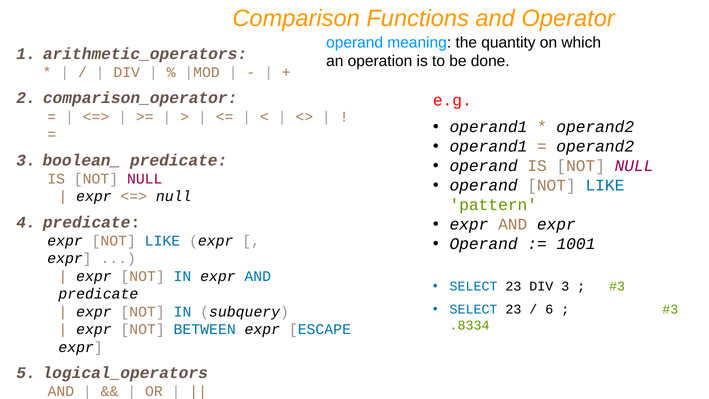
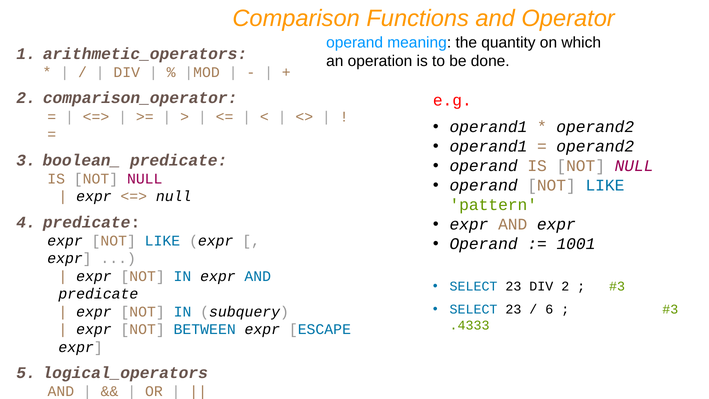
DIV 3: 3 -> 2 (565, 286)
.8334: .8334 -> .4333 (470, 325)
